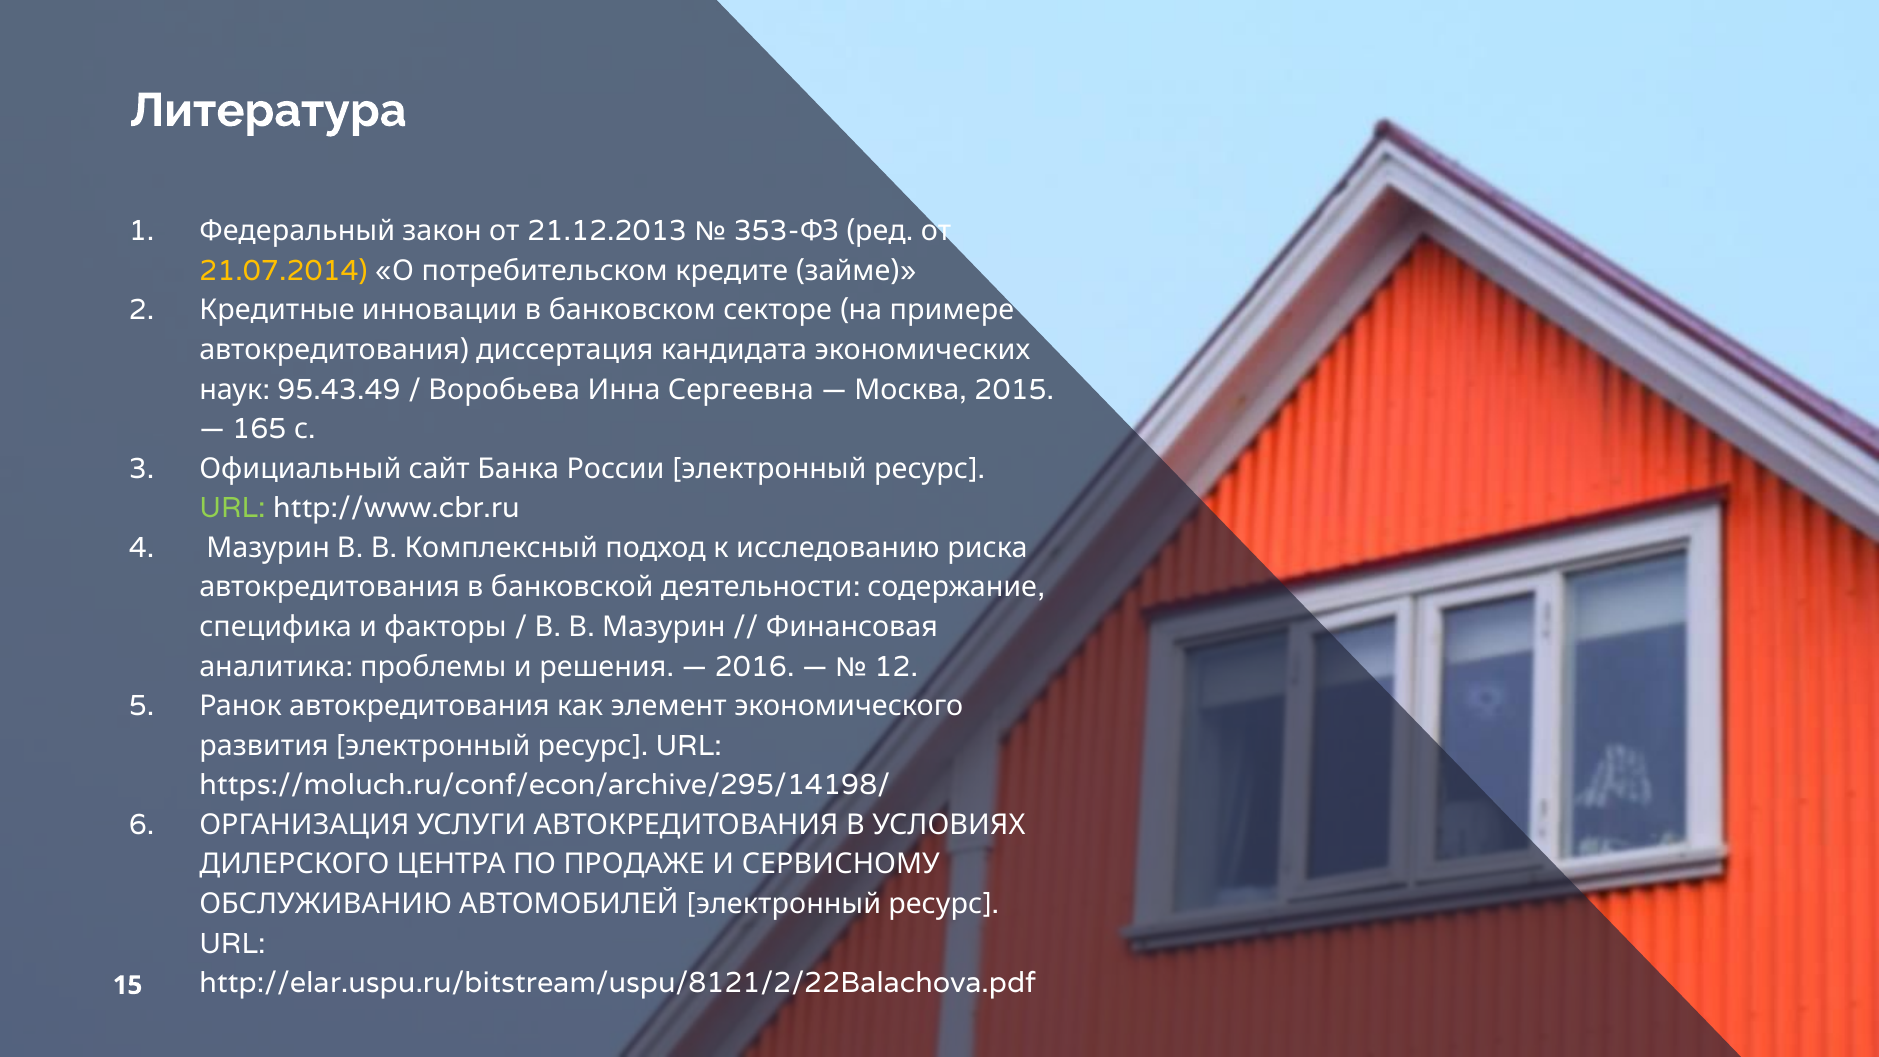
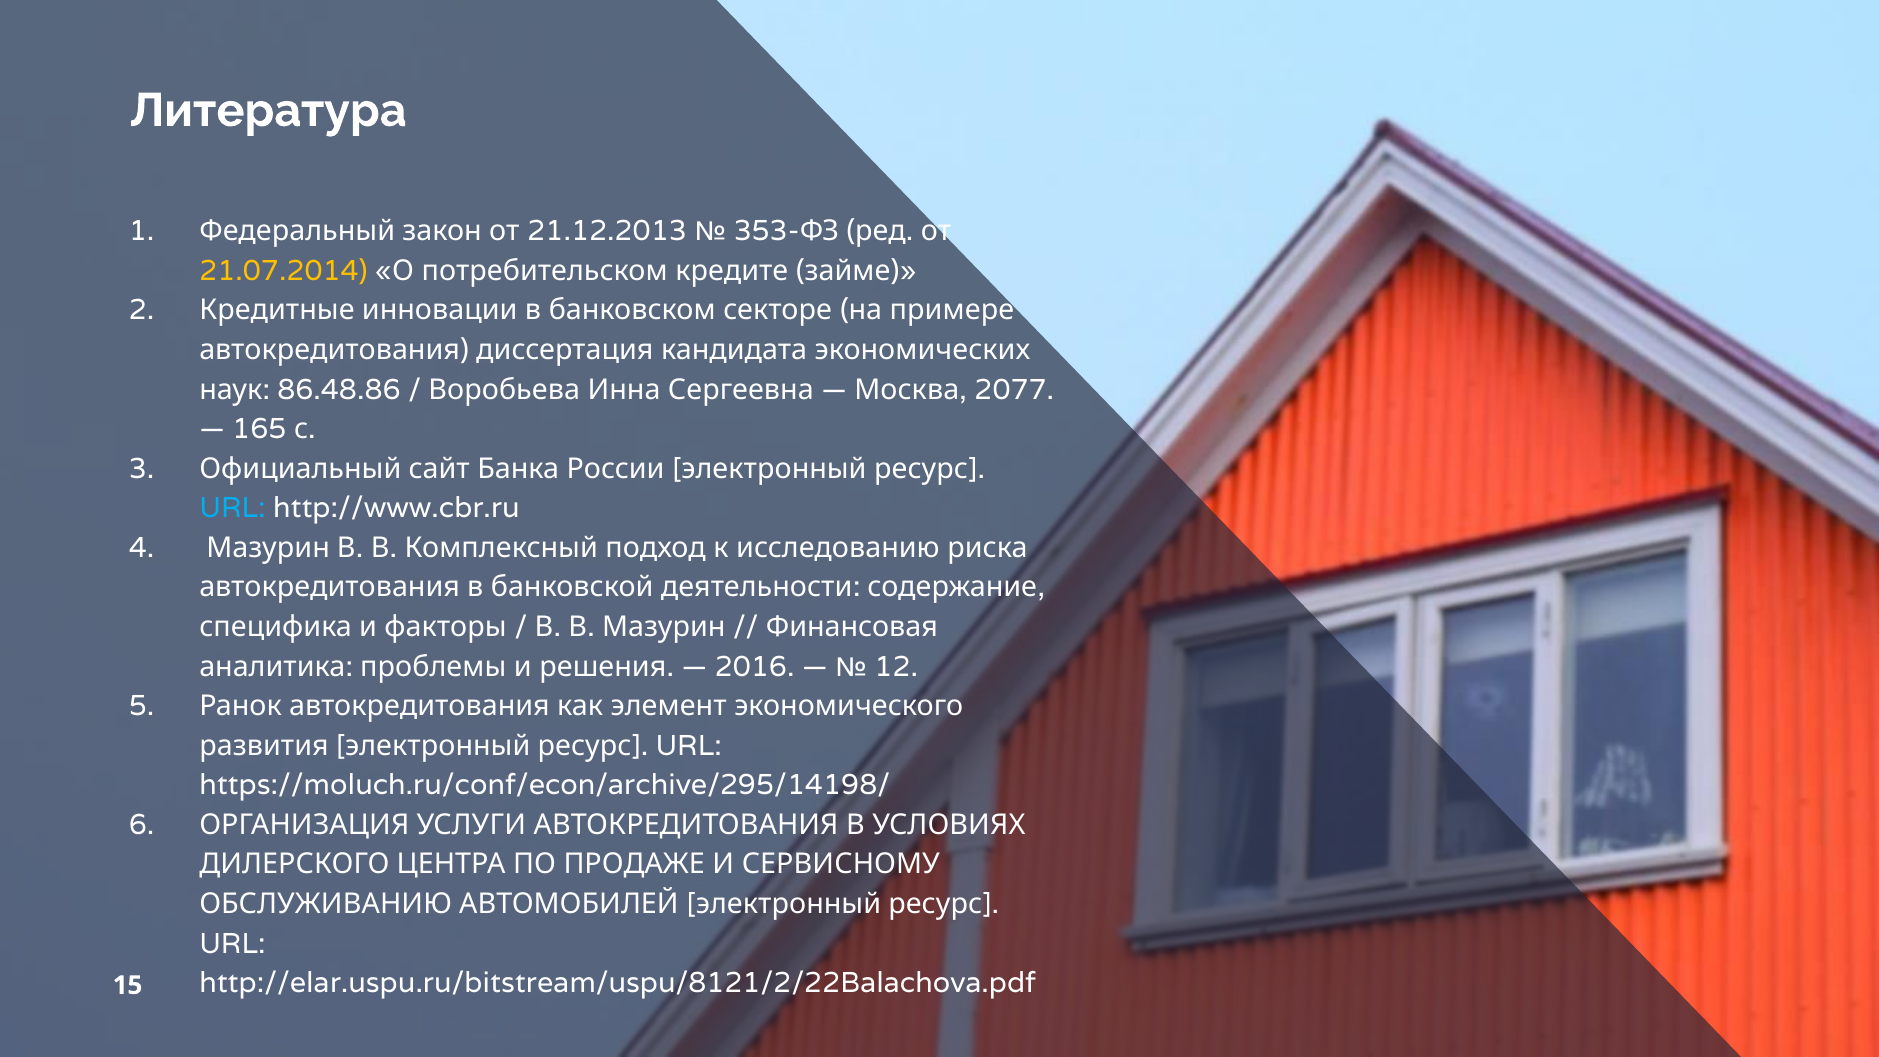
95.43.49: 95.43.49 -> 86.48.86 (339, 390)
2015: 2015 -> 2077 (1014, 390)
URL colour: light green -> light blue (232, 508)
